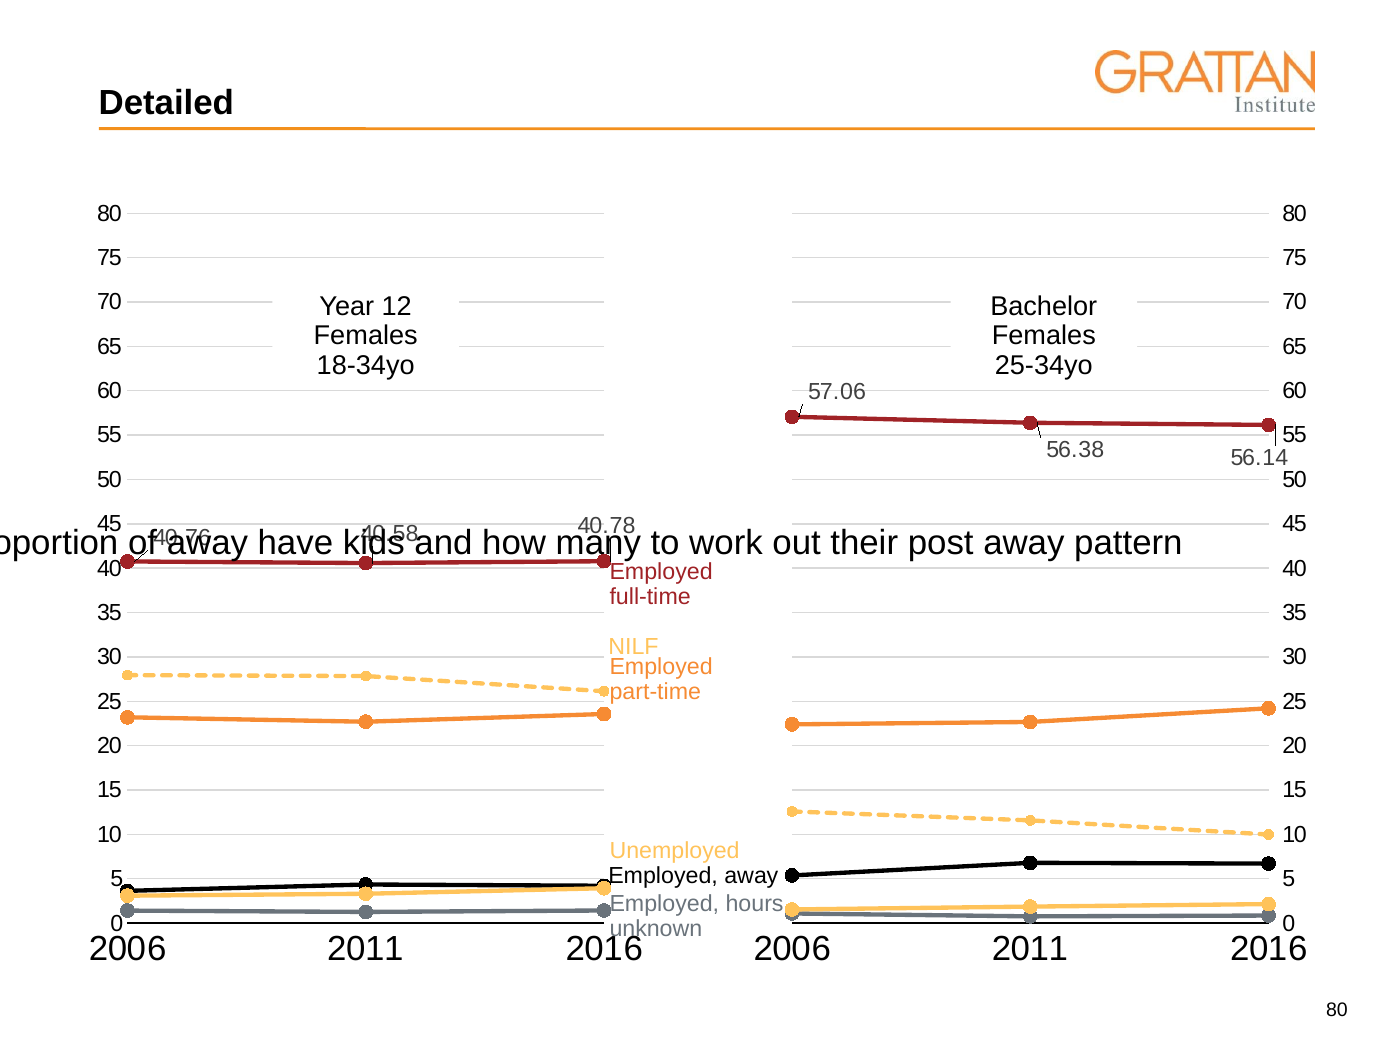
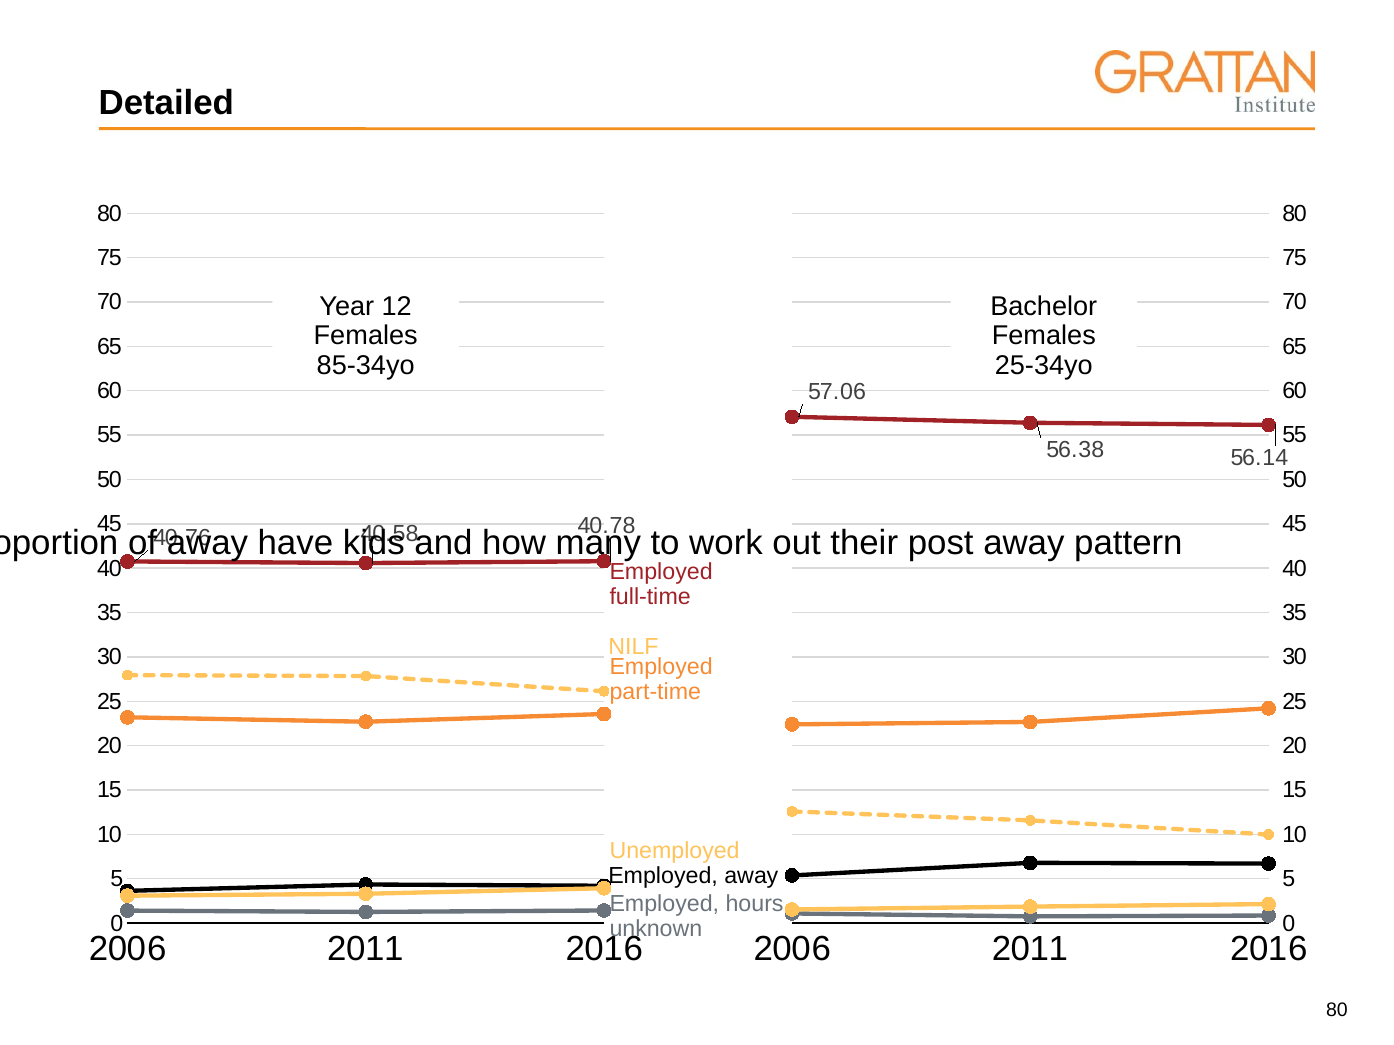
18-34yo: 18-34yo -> 85-34yo (366, 365)
